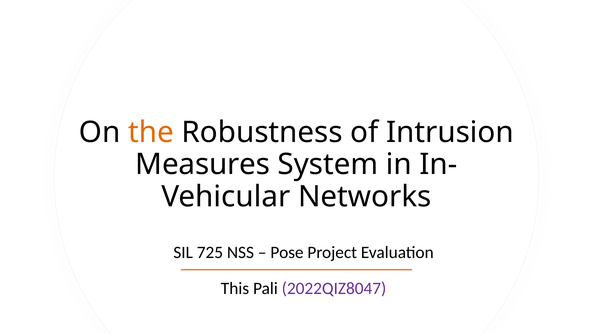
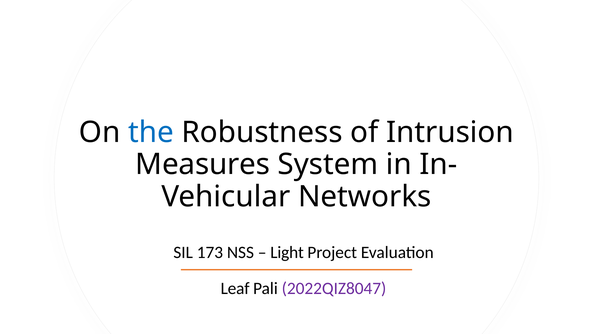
the colour: orange -> blue (151, 132)
725: 725 -> 173 (210, 252)
Pose: Pose -> Light (287, 252)
This: This -> Leaf (235, 288)
